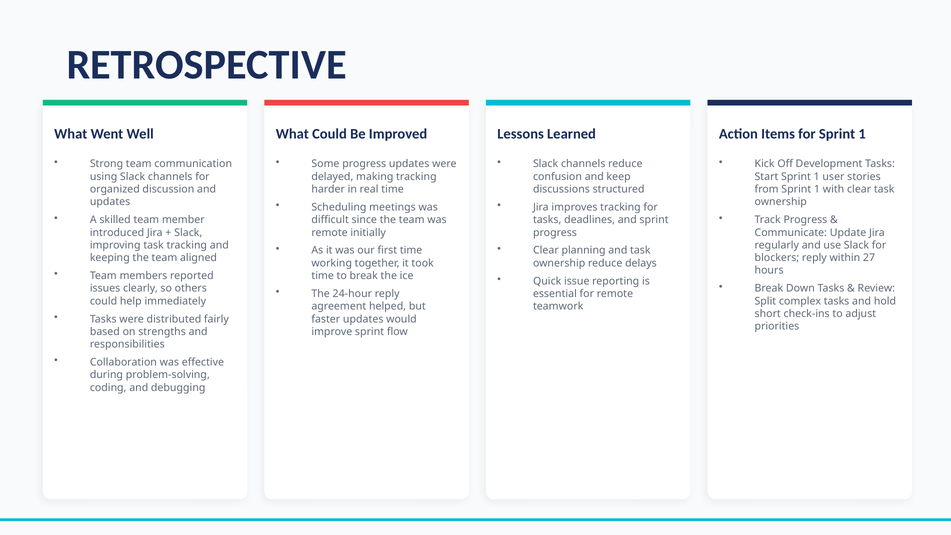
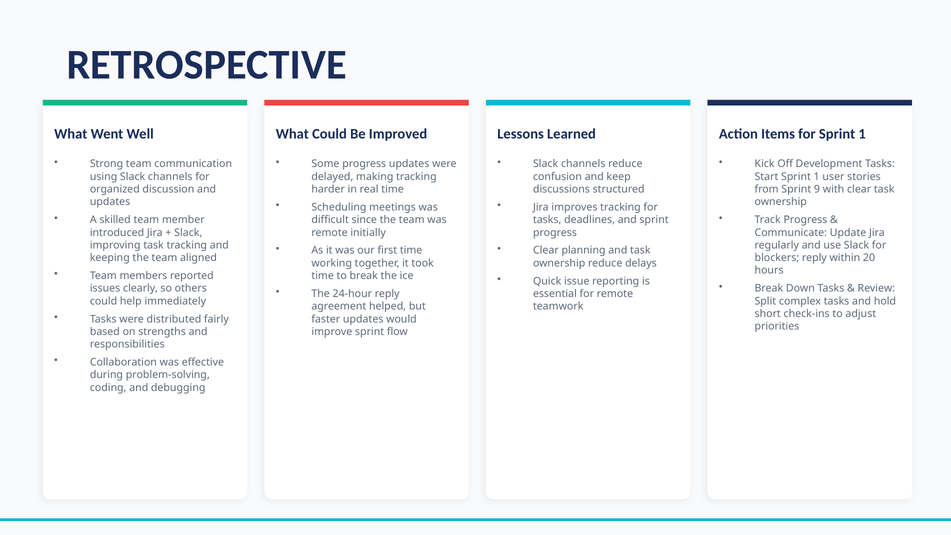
from Sprint 1: 1 -> 9 (817, 189)
27: 27 -> 20 (869, 258)
